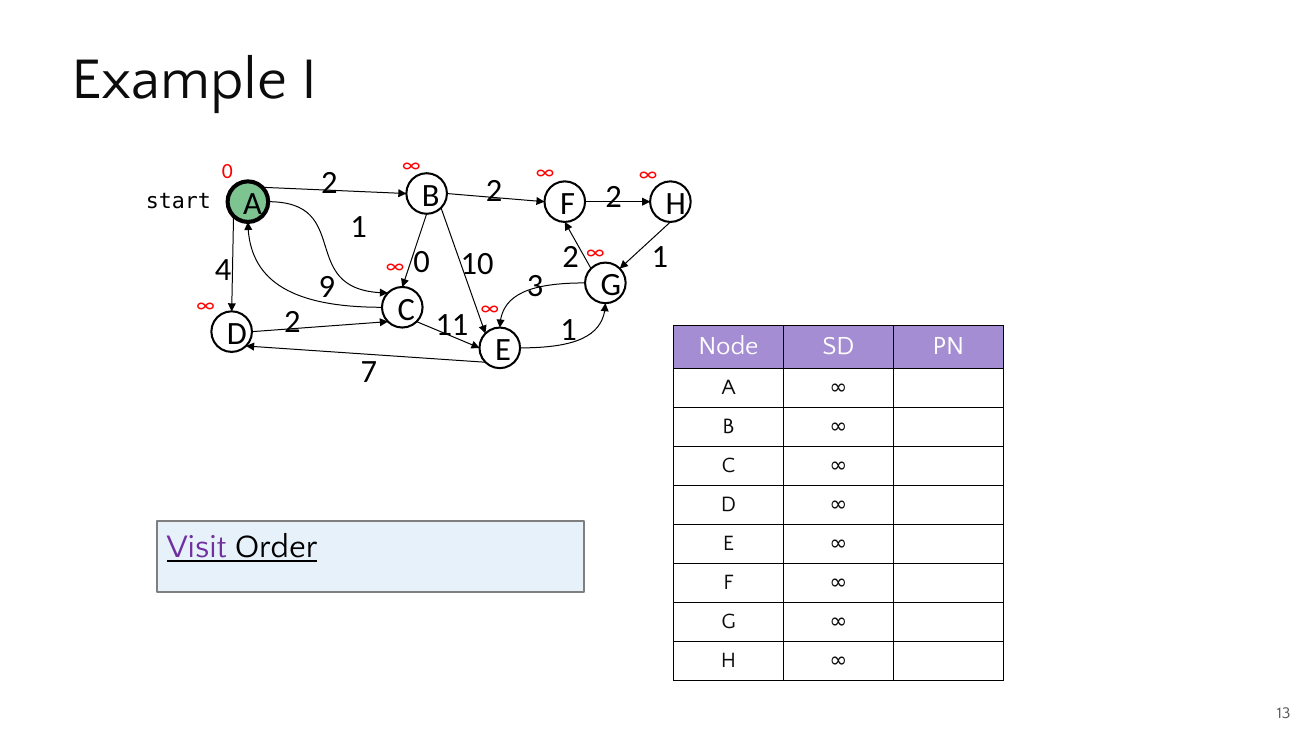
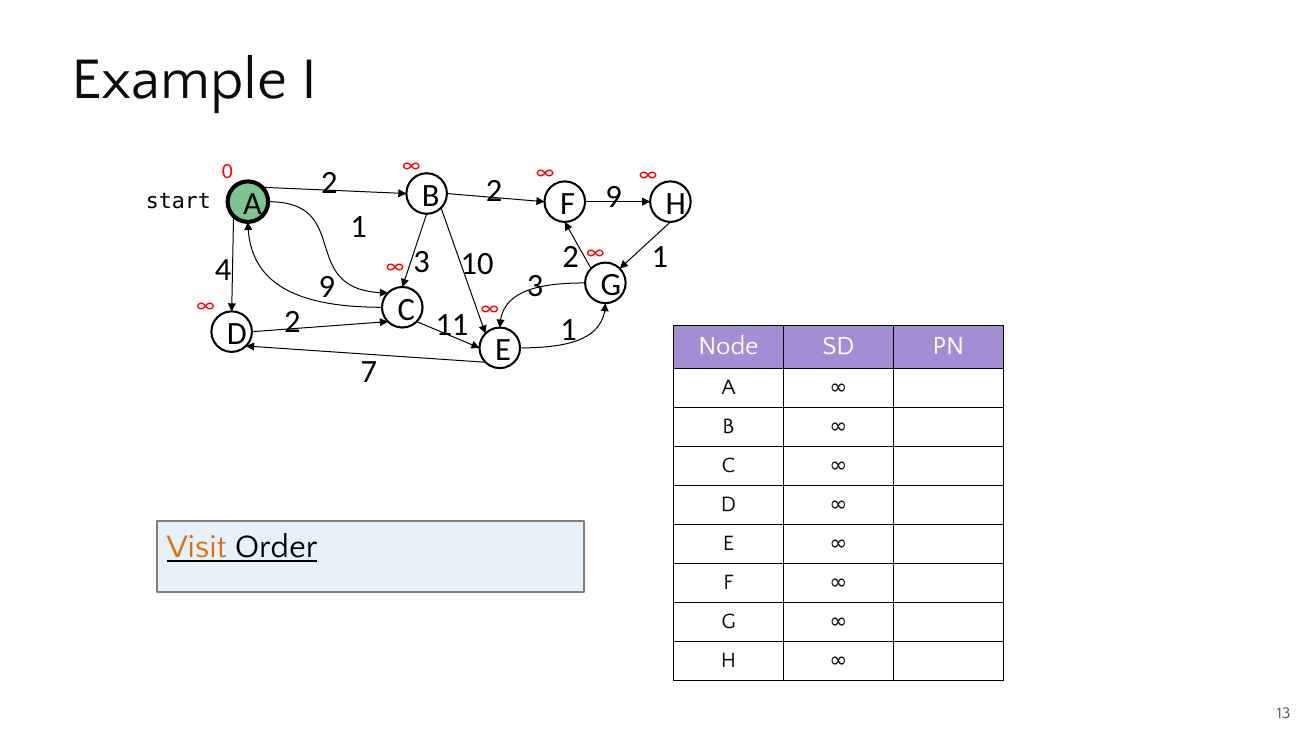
2 2 2: 2 -> 9 (614, 197)
4 0: 0 -> 3 (422, 262)
Visit colour: purple -> orange (197, 547)
